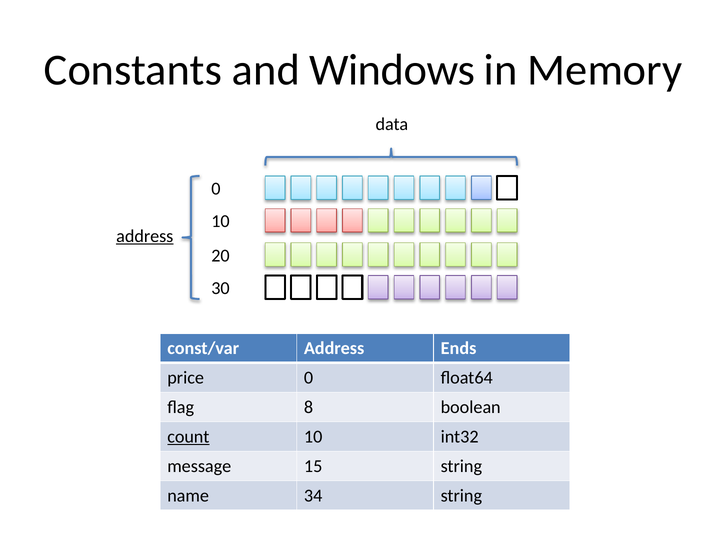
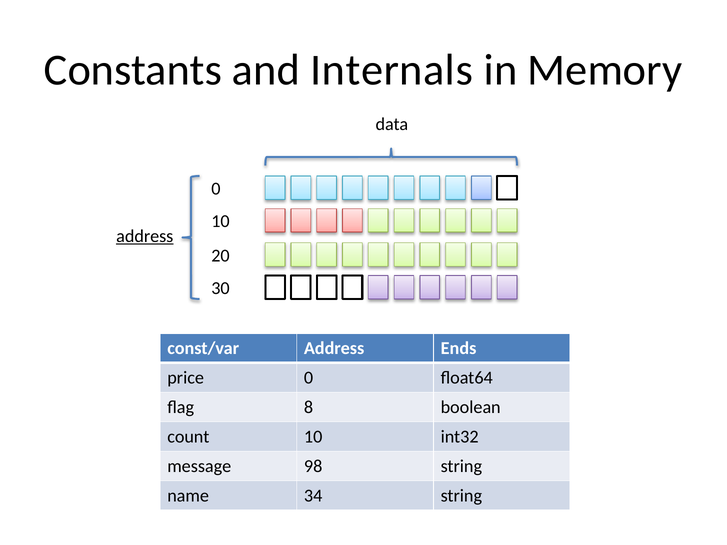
Windows: Windows -> Internals (392, 70)
count underline: present -> none (188, 437)
15: 15 -> 98 (313, 466)
